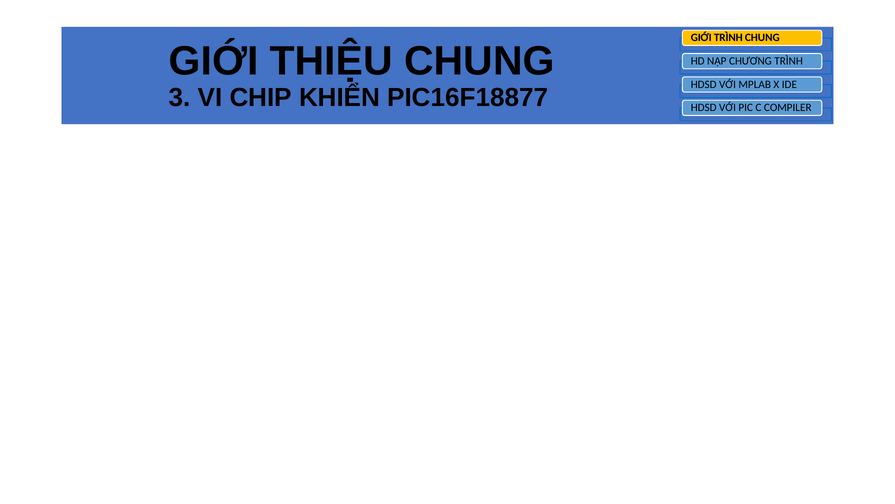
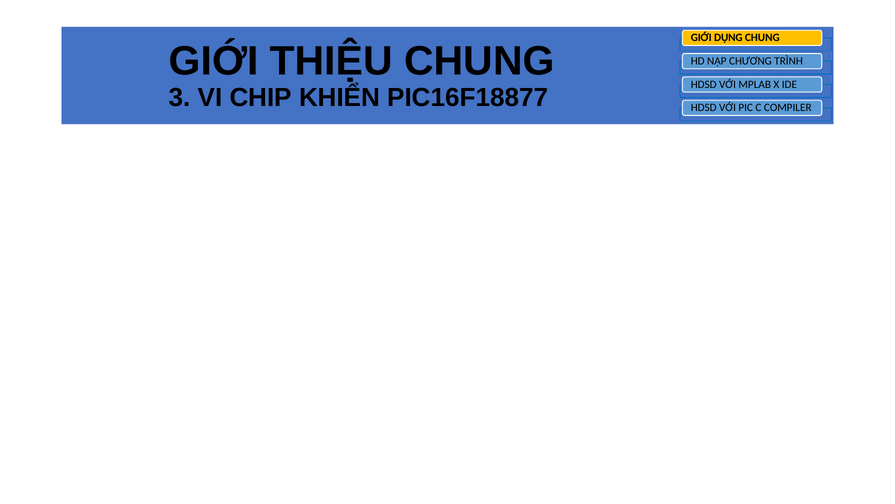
GIỚI TRÌNH: TRÌNH -> DỤNG (728, 38)
